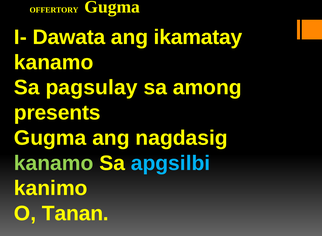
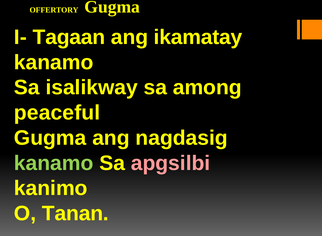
Dawata: Dawata -> Tagaan (69, 37)
pagsulay: pagsulay -> isalikway (92, 88)
presents: presents -> peaceful (57, 113)
apgsilbi colour: light blue -> pink (171, 164)
